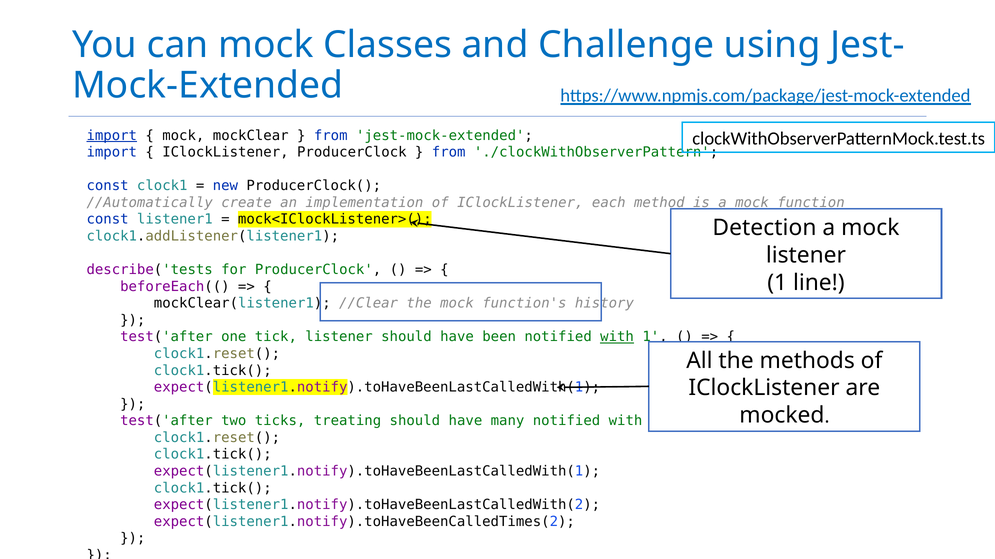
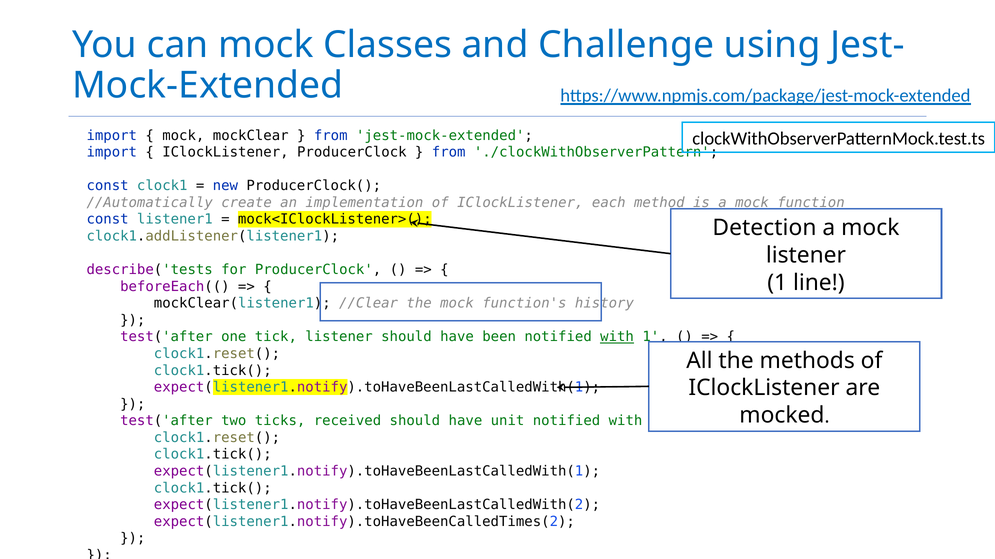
import underline: present -> none (112, 136)
treating: treating -> received (347, 421)
many: many -> unit (508, 421)
